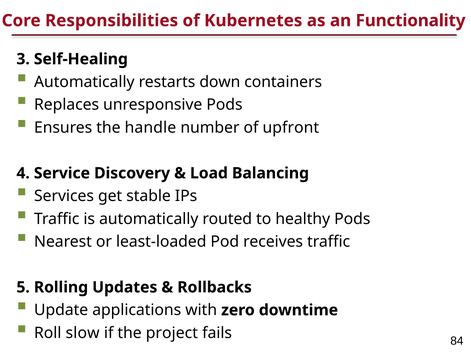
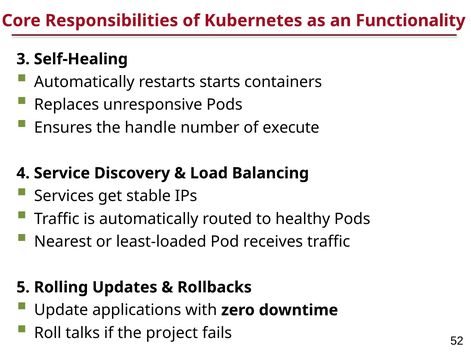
down: down -> starts (220, 82)
upfront: upfront -> execute (291, 127)
slow: slow -> talks (83, 332)
84: 84 -> 52 (457, 340)
